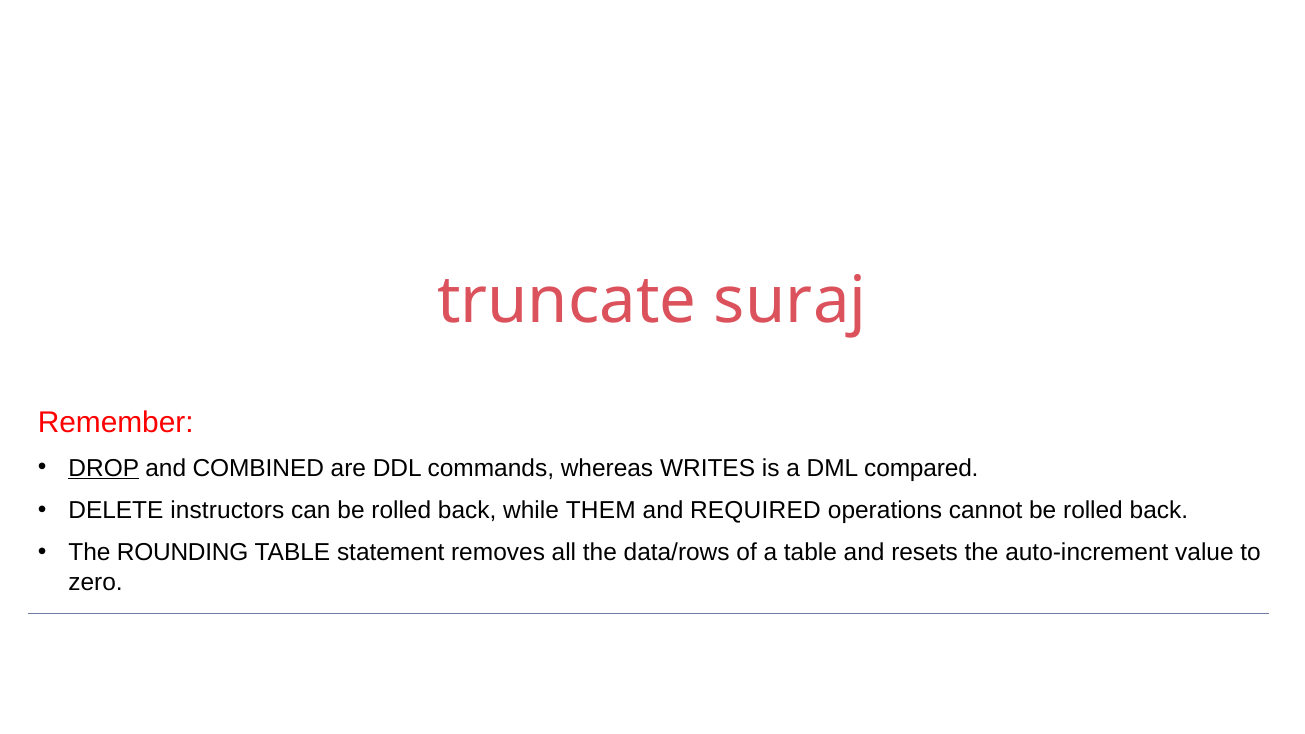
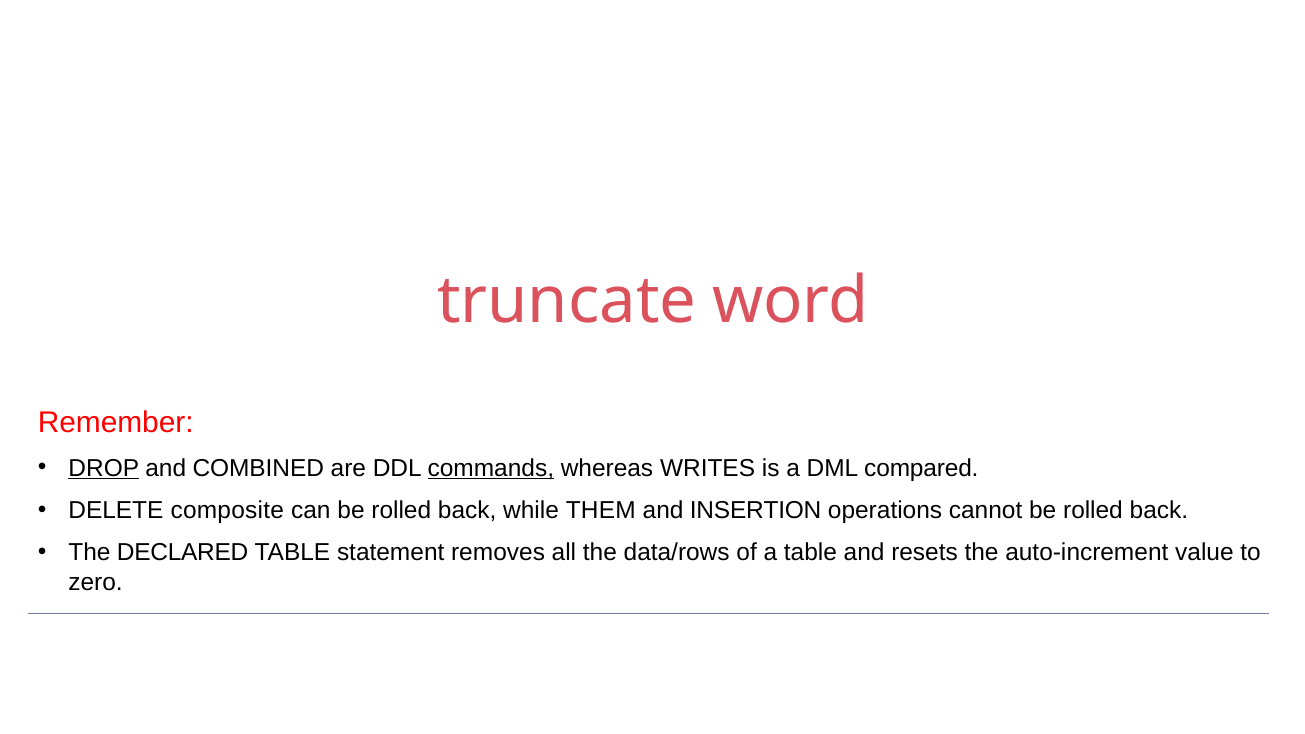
suraj: suraj -> word (791, 301)
commands underline: none -> present (491, 468)
instructors: instructors -> composite (227, 510)
REQUIRED: REQUIRED -> INSERTION (756, 510)
ROUNDING: ROUNDING -> DECLARED (183, 553)
